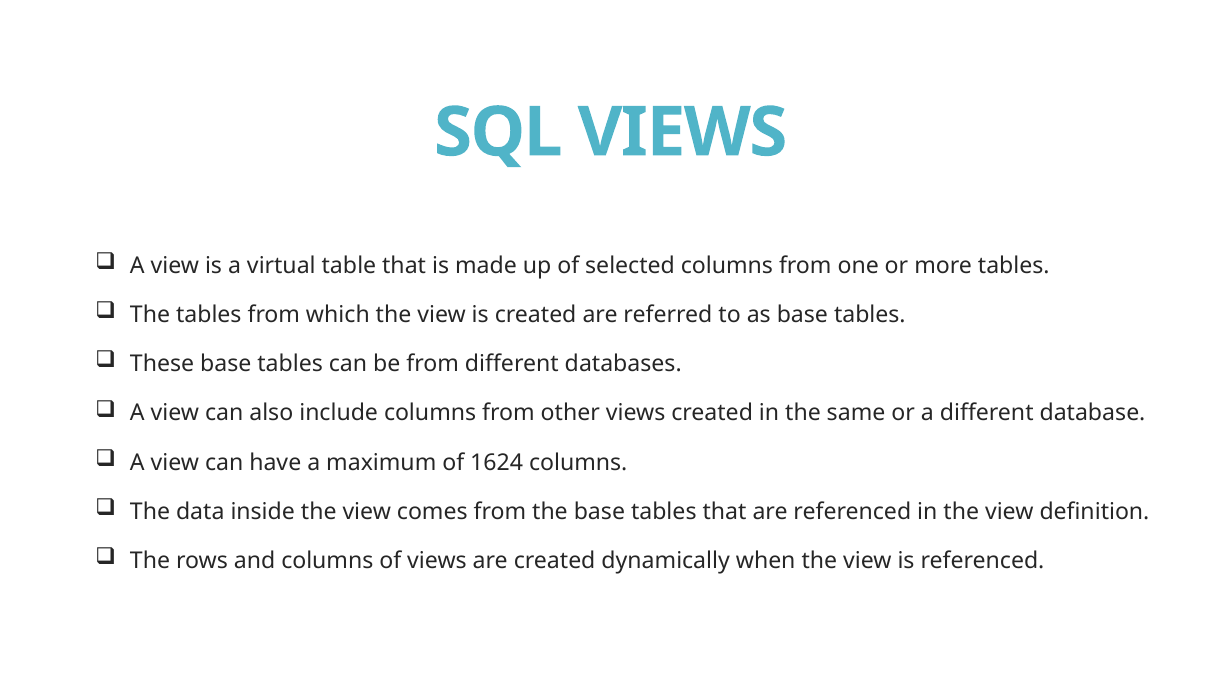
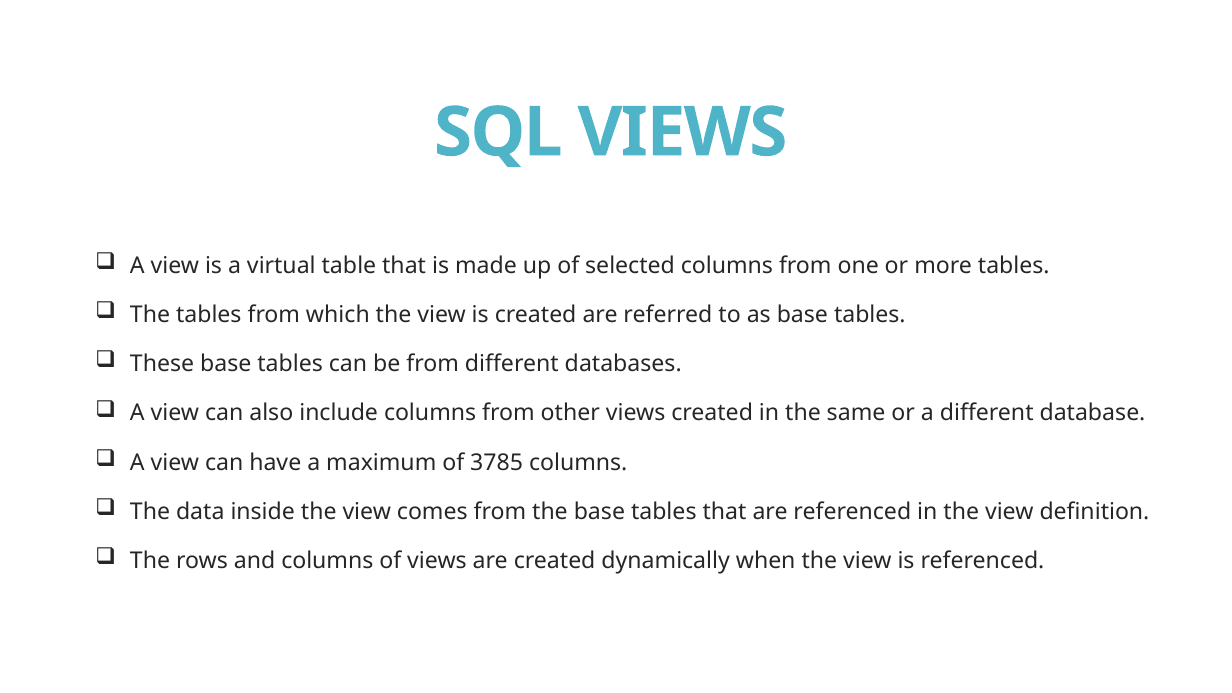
1624: 1624 -> 3785 (497, 463)
